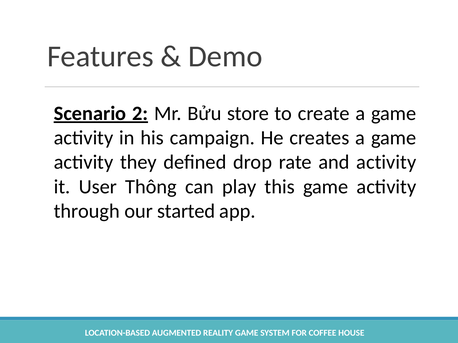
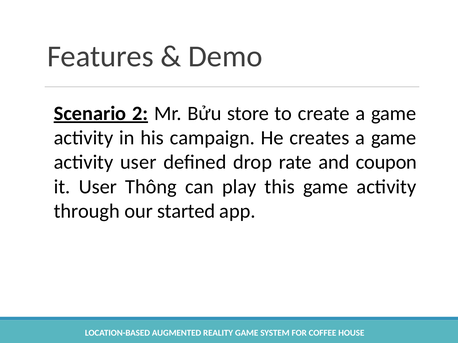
activity they: they -> user (138, 162)
and activity: activity -> coupon (386, 162)
